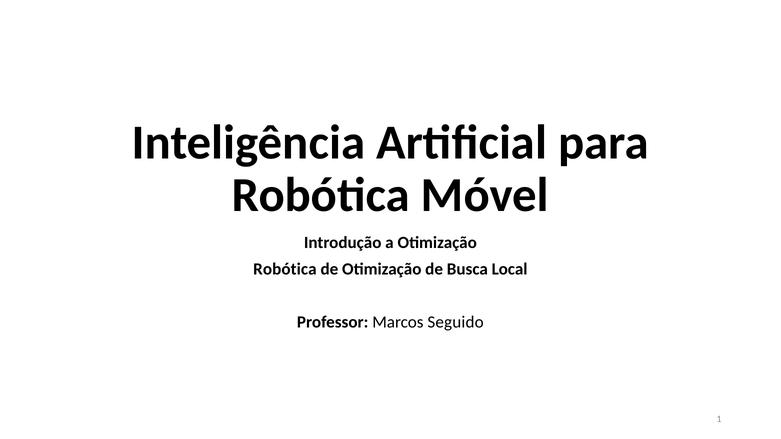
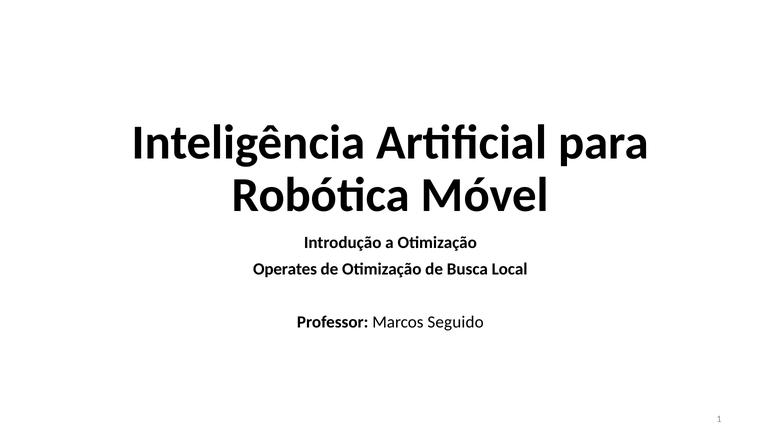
Robótica: Robótica -> Operates (285, 269)
